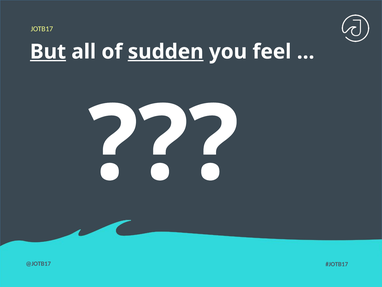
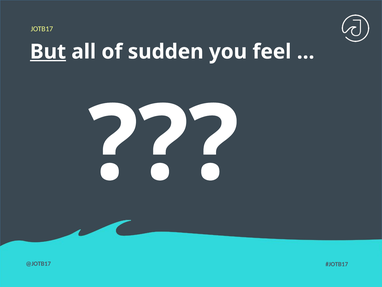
sudden underline: present -> none (166, 52)
